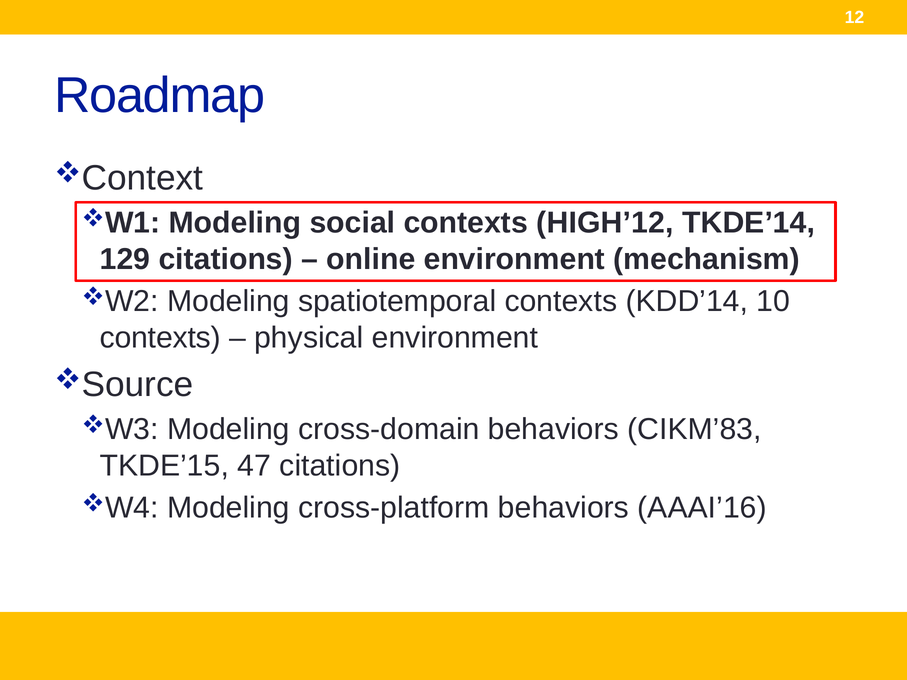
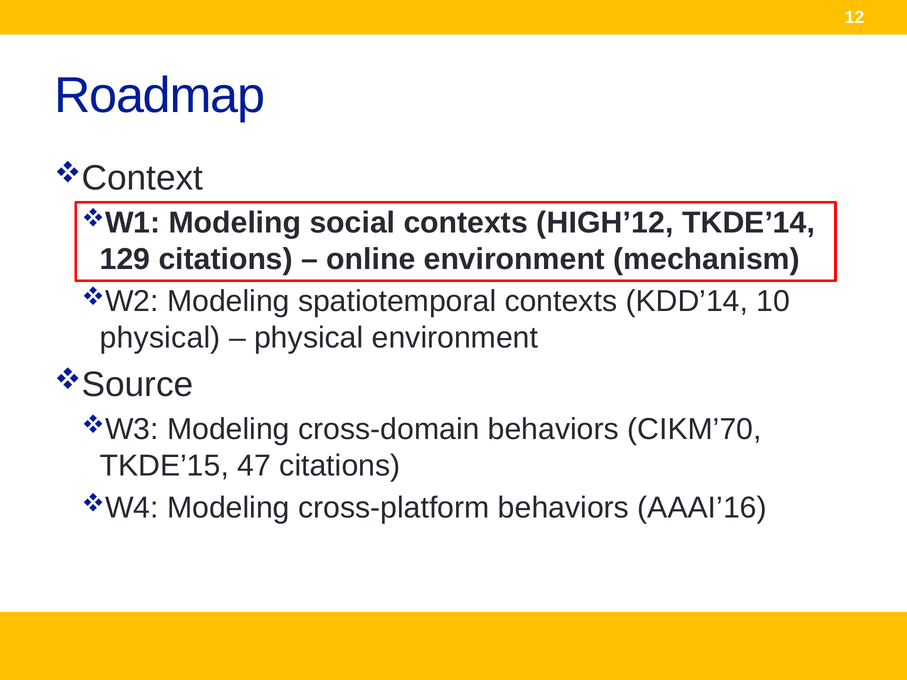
contexts: contexts -> physical (160, 338)
CIKM’83: CIKM’83 -> CIKM’70 (695, 429)
